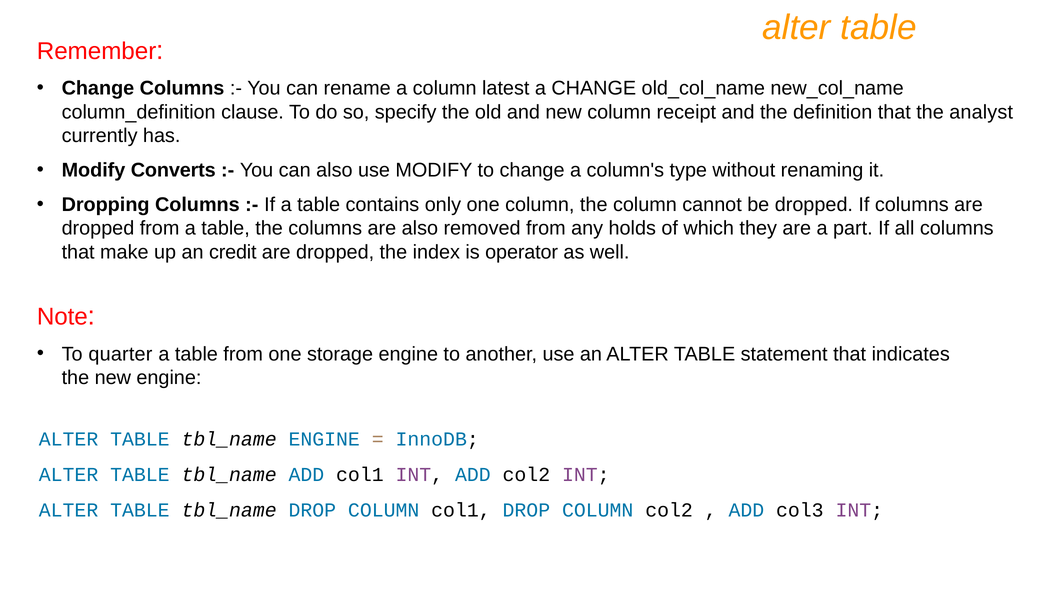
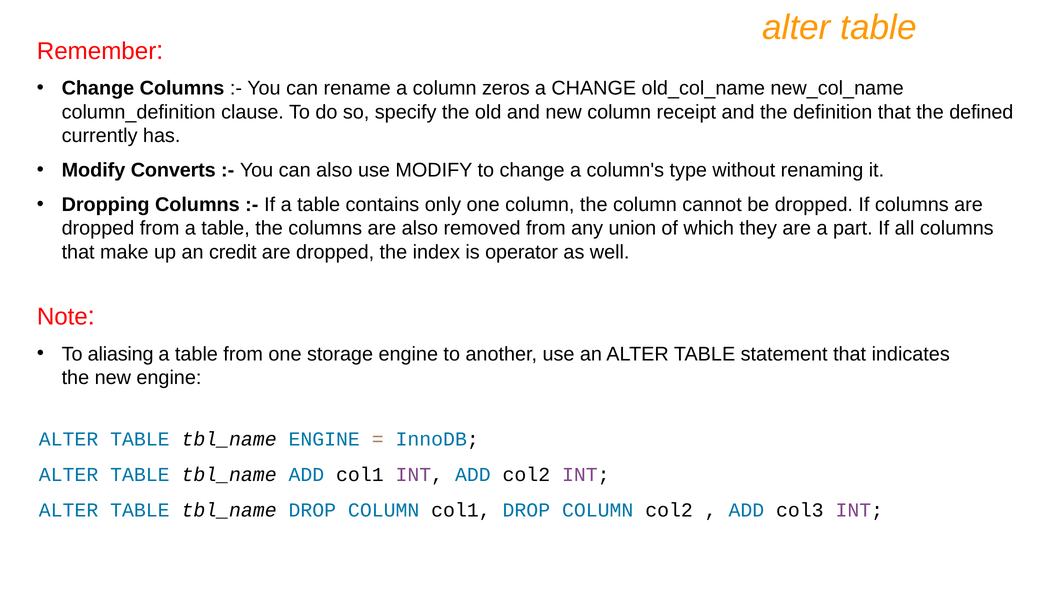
latest: latest -> zeros (506, 88)
analyst: analyst -> defined (981, 112)
holds: holds -> union (632, 228)
quarter: quarter -> aliasing (121, 354)
